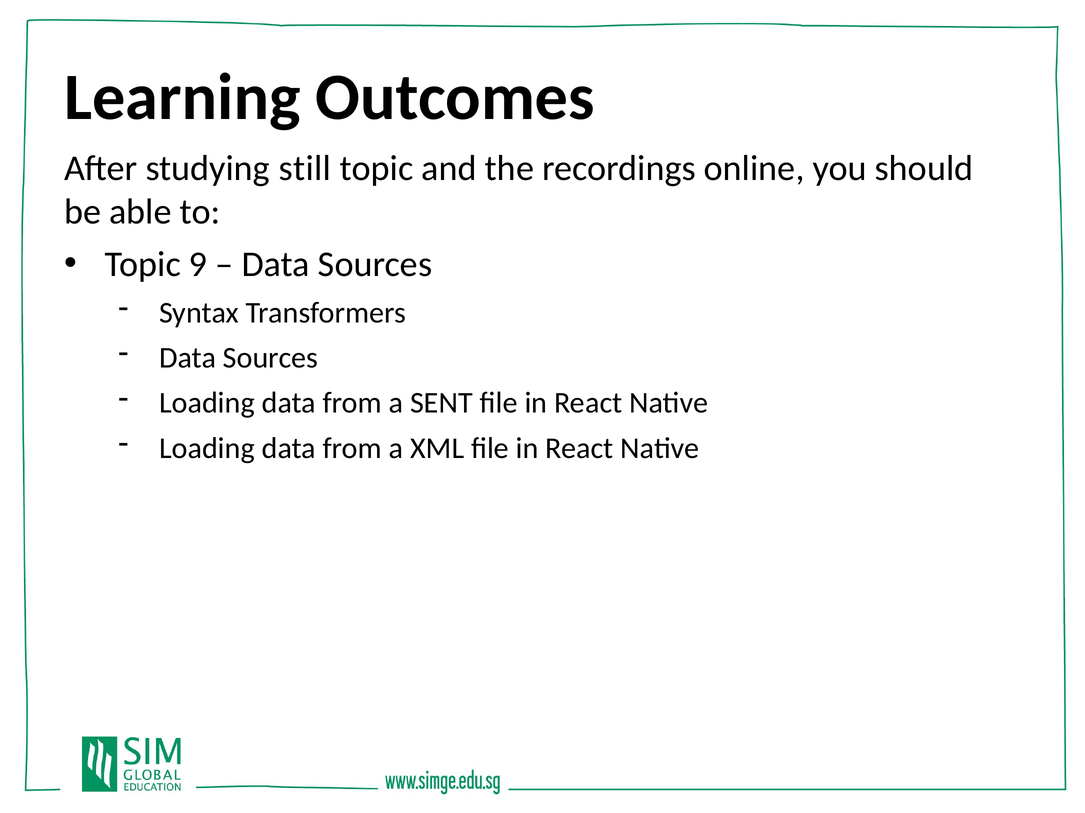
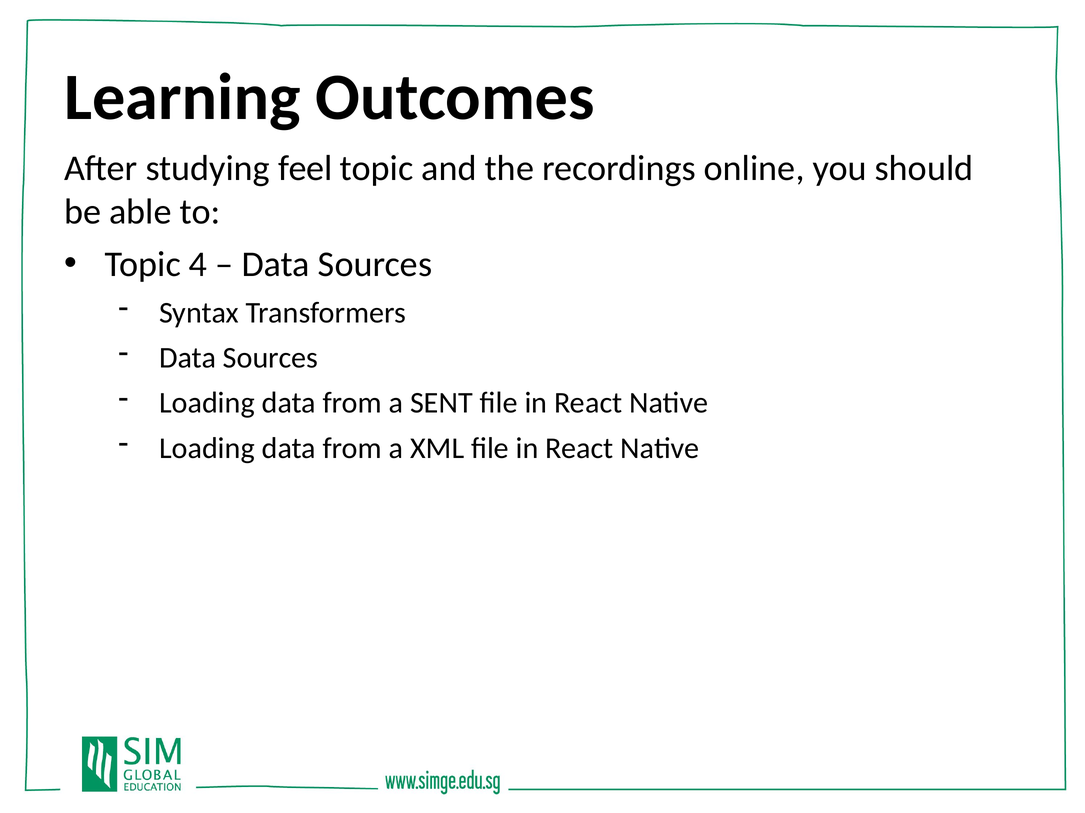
still: still -> feel (305, 169)
9: 9 -> 4 (198, 264)
